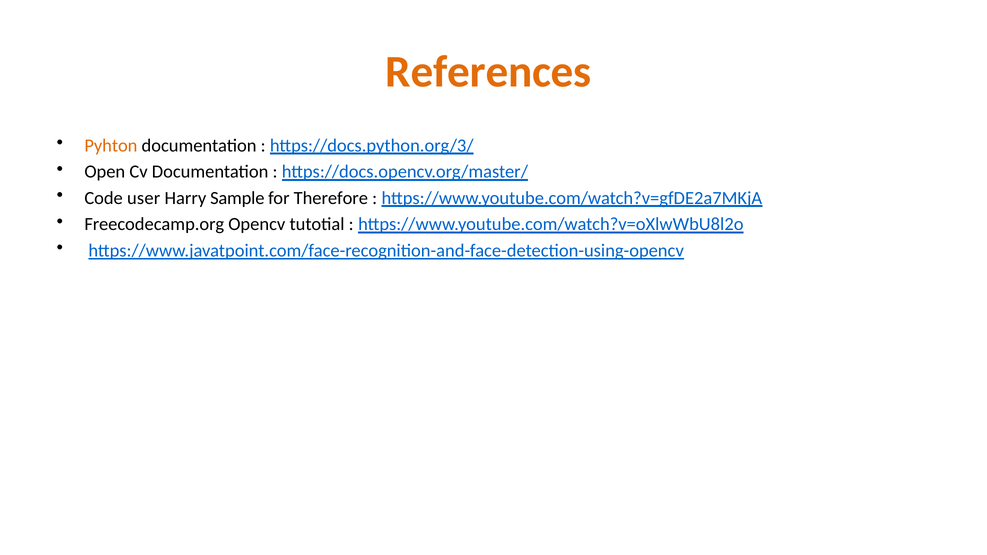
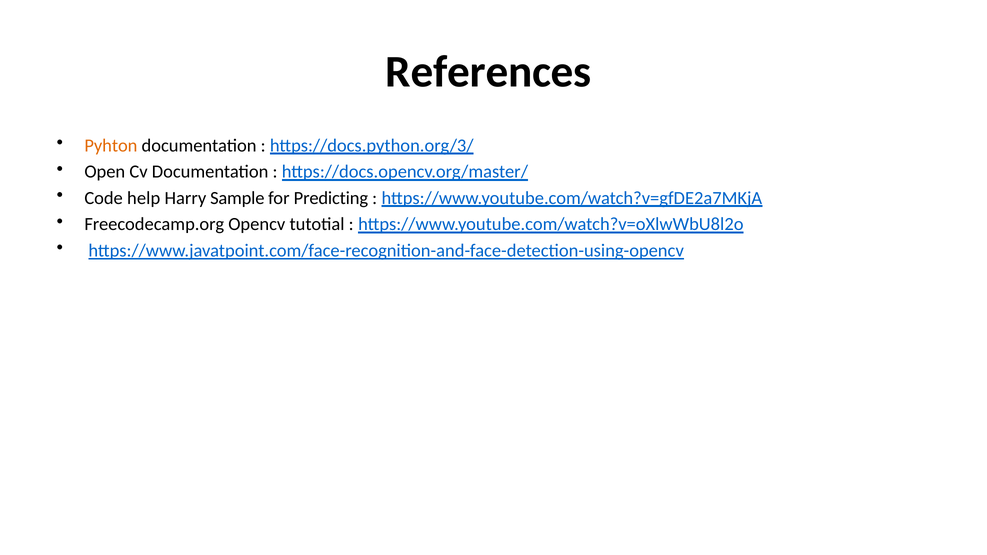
References colour: orange -> black (488, 72)
user: user -> help (144, 198)
Therefore: Therefore -> Predicting (331, 198)
